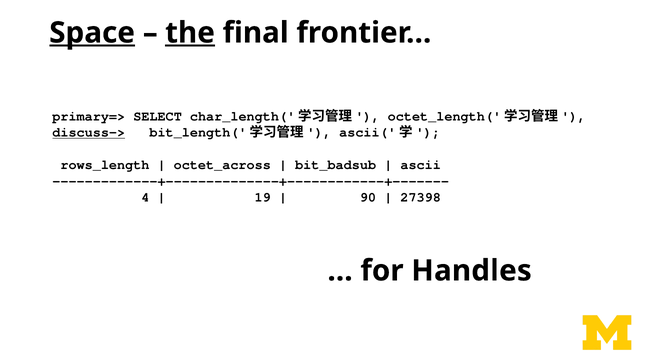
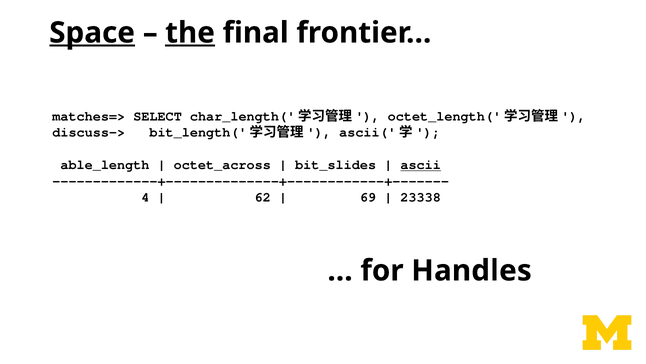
primary=>: primary=> -> matches=> (89, 116)
discuss-> underline: present -> none (89, 132)
rows_length: rows_length -> able_length (105, 165)
bit_badsub: bit_badsub -> bit_slides (336, 165)
ascii underline: none -> present (421, 165)
19: 19 -> 62 (263, 197)
90: 90 -> 69 (368, 197)
27398: 27398 -> 23338 (421, 197)
